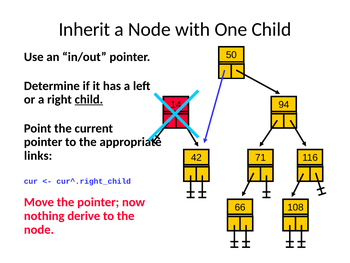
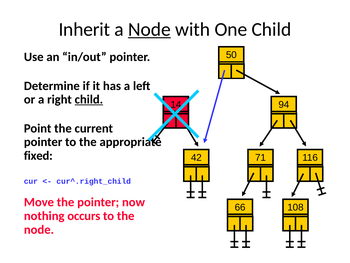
Node underline: none -> present (149, 29)
links: links -> fixed (38, 155)
derive: derive -> occurs (84, 216)
